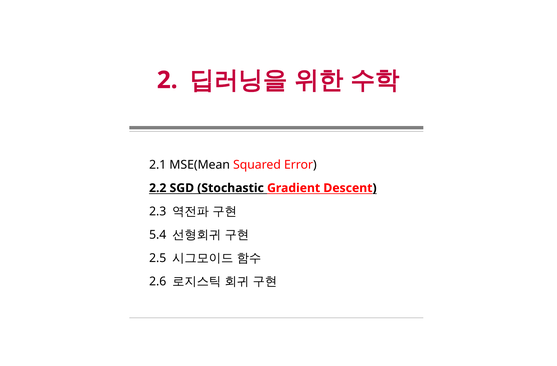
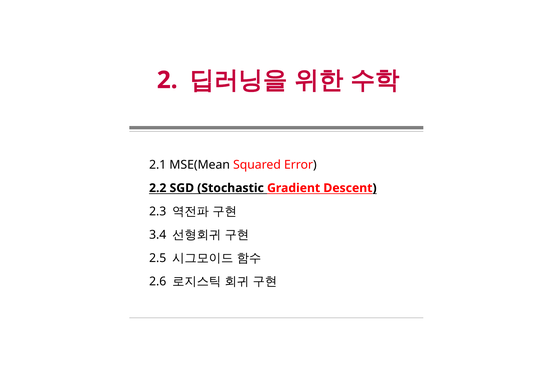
5.4: 5.4 -> 3.4 (158, 235)
